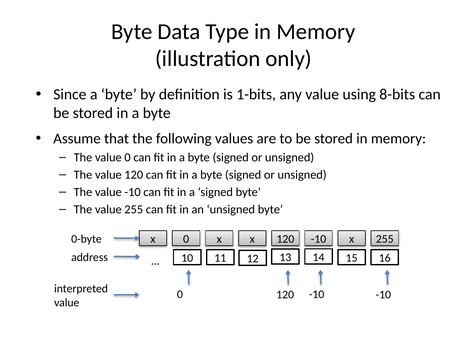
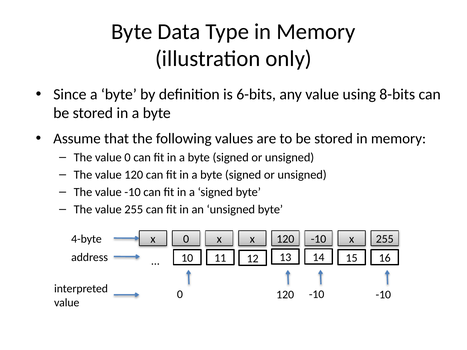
1-bits: 1-bits -> 6-bits (256, 94)
0-byte: 0-byte -> 4-byte (86, 239)
